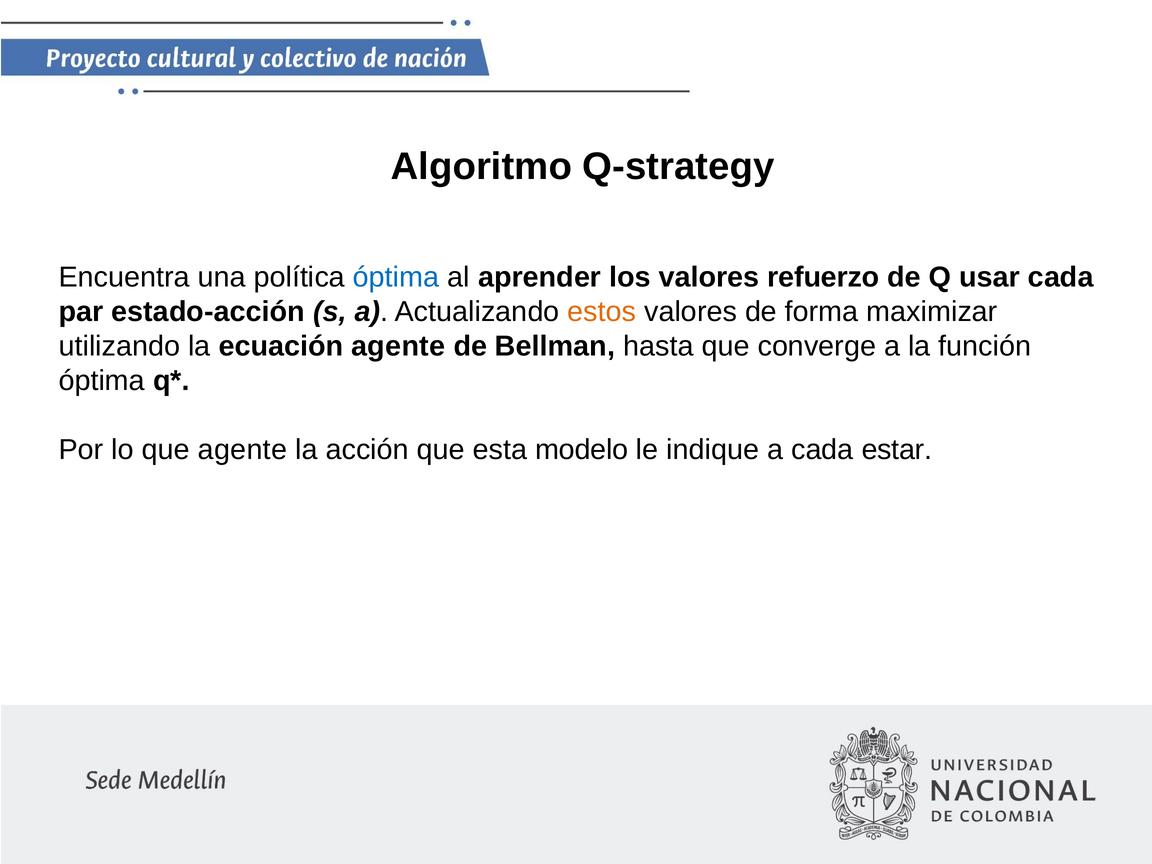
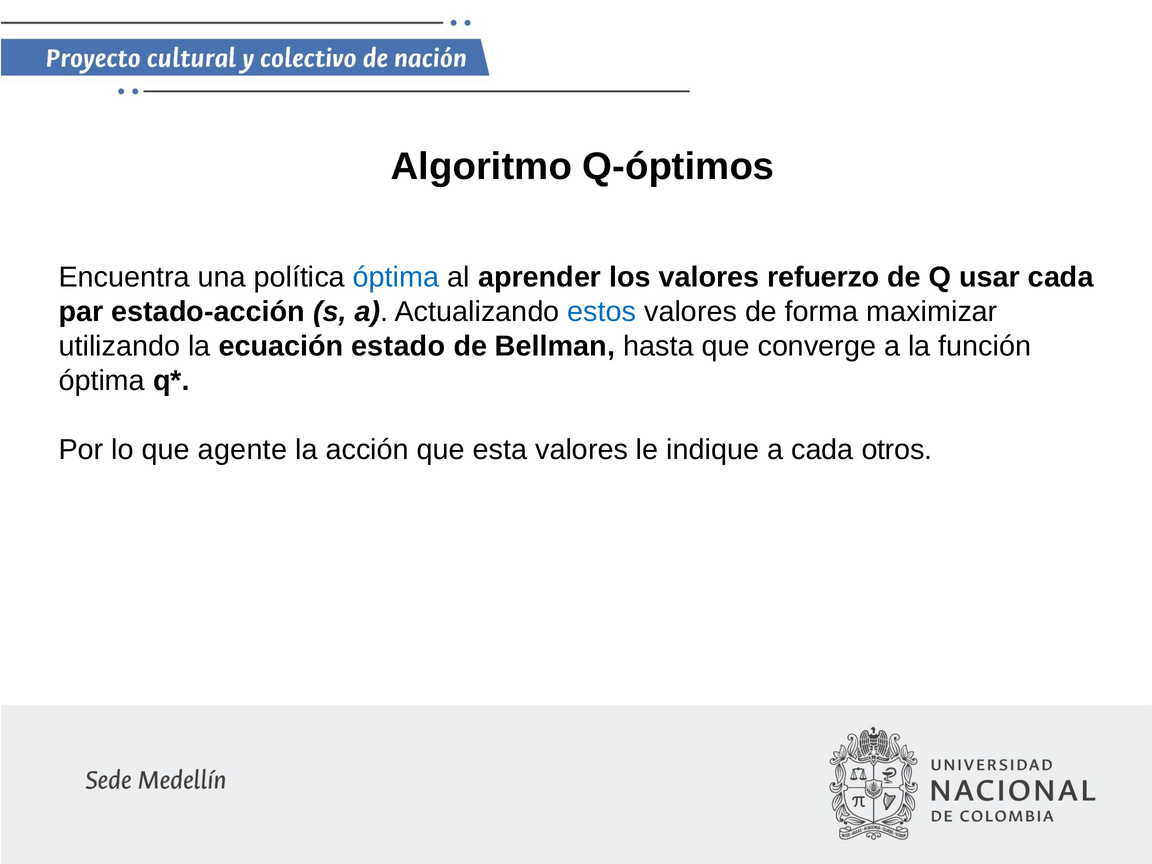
Q-strategy: Q-strategy -> Q-óptimos (678, 167)
estos colour: orange -> blue (602, 312)
ecuación agente: agente -> estado (398, 346)
esta modelo: modelo -> valores (582, 450)
estar: estar -> otros (897, 450)
